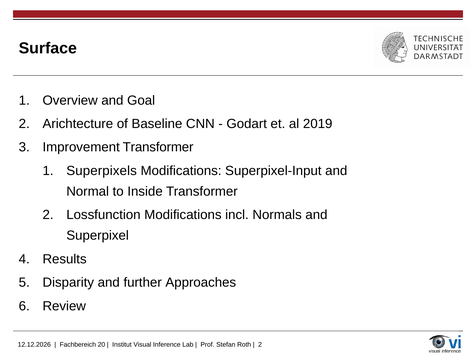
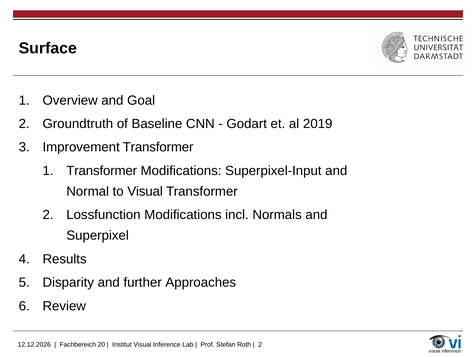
Arichtecture: Arichtecture -> Groundtruth (78, 124)
Superpixels: Superpixels -> Transformer (102, 171)
to Inside: Inside -> Visual (145, 191)
